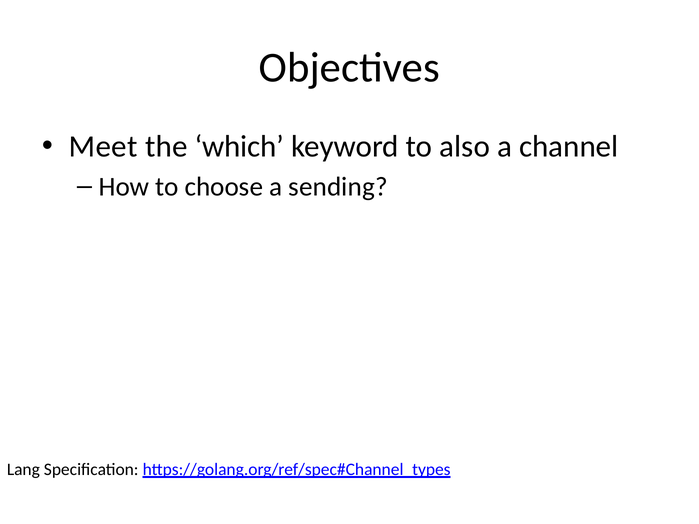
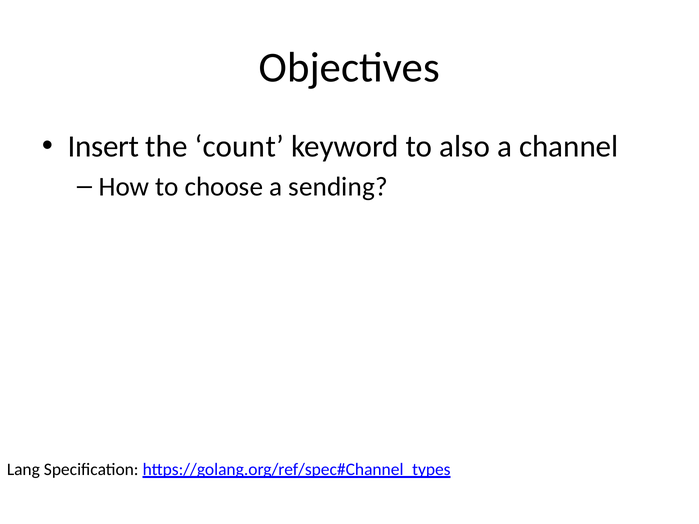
Meet: Meet -> Insert (103, 147)
which: which -> count (239, 147)
